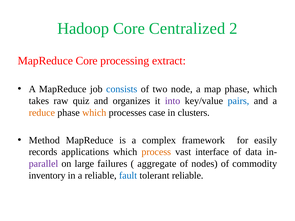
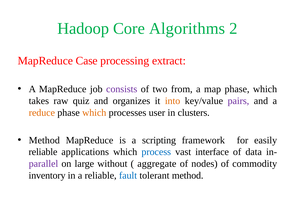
Centralized: Centralized -> Algorithms (187, 28)
MapReduce Core: Core -> Case (87, 61)
consists colour: blue -> purple (122, 89)
node: node -> from (182, 89)
into colour: purple -> orange (173, 101)
pairs colour: blue -> purple (238, 101)
case: case -> user (157, 113)
complex: complex -> scripting (159, 140)
records: records -> reliable (43, 152)
process colour: orange -> blue (156, 152)
failures: failures -> without (112, 164)
tolerant reliable: reliable -> method (188, 176)
